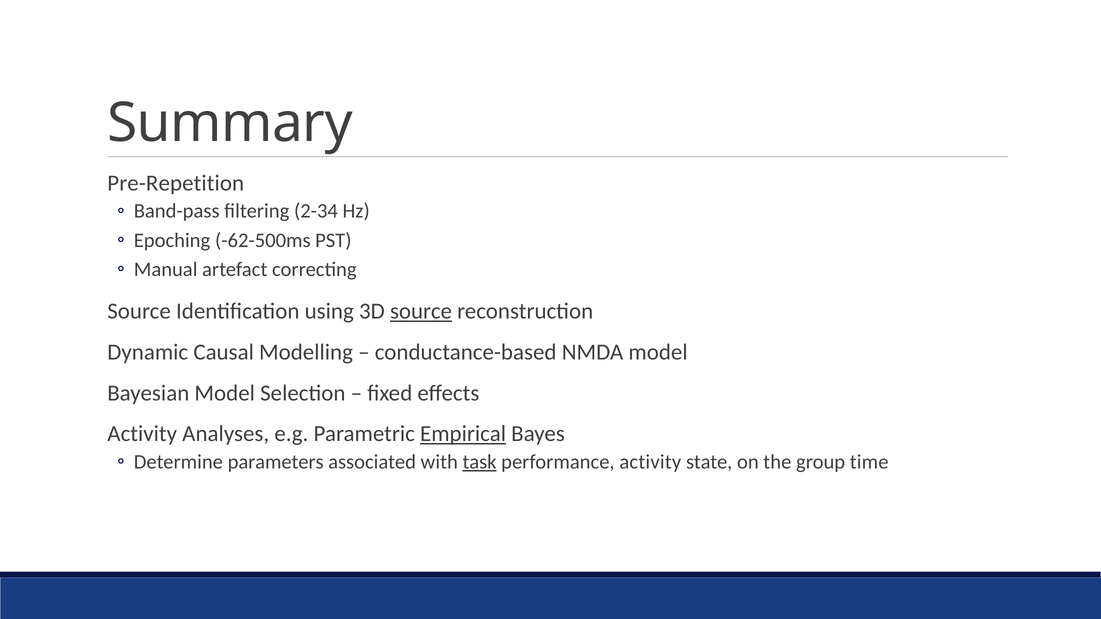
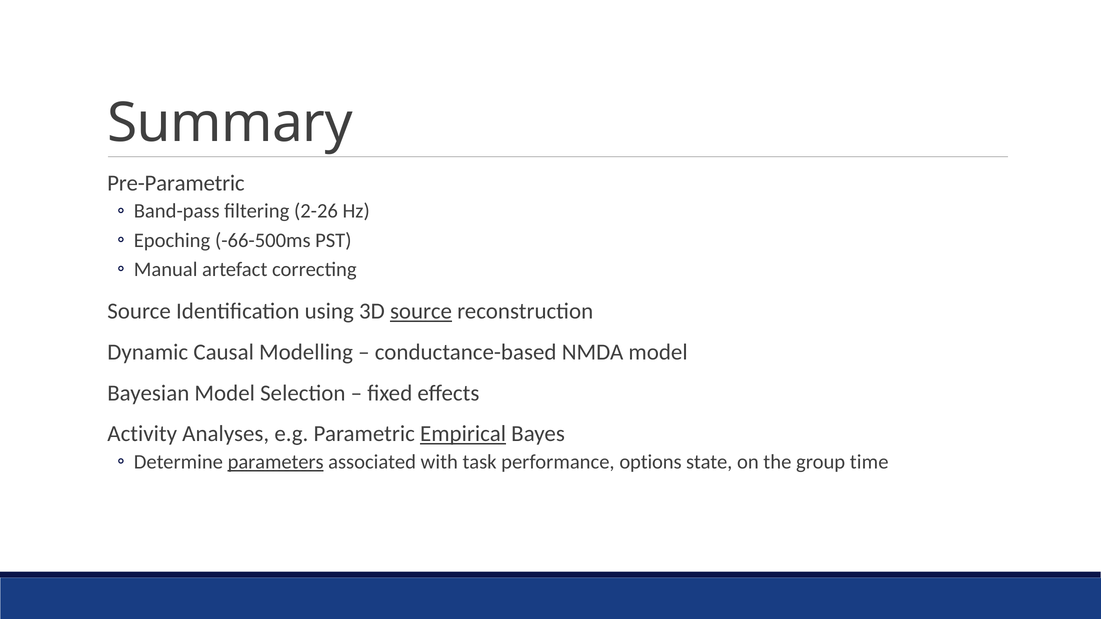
Pre-Repetition: Pre-Repetition -> Pre-Parametric (176, 183)
2-34: 2-34 -> 2-26 (316, 211)
-62-500ms: -62-500ms -> -66-500ms (263, 240)
parameters underline: none -> present (276, 462)
task underline: present -> none (480, 462)
performance activity: activity -> options (650, 462)
